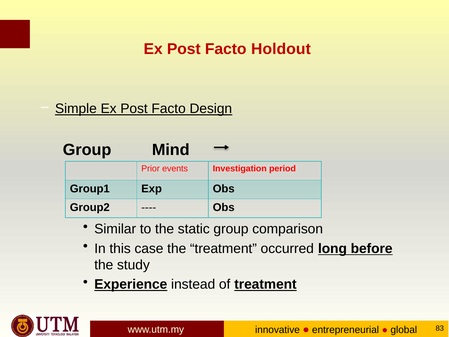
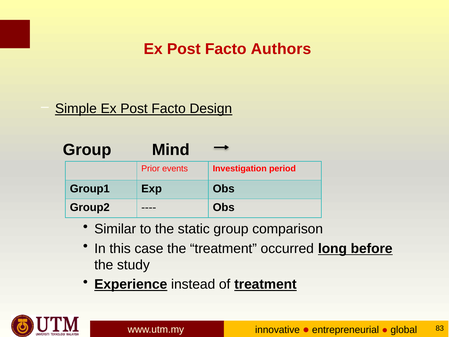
Holdout: Holdout -> Authors (281, 49)
